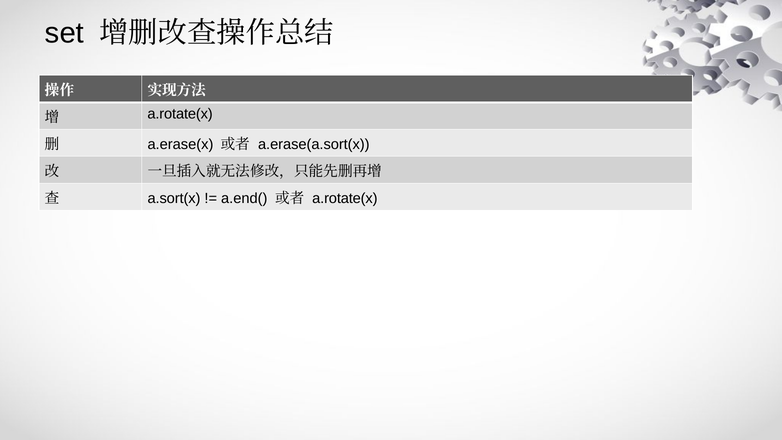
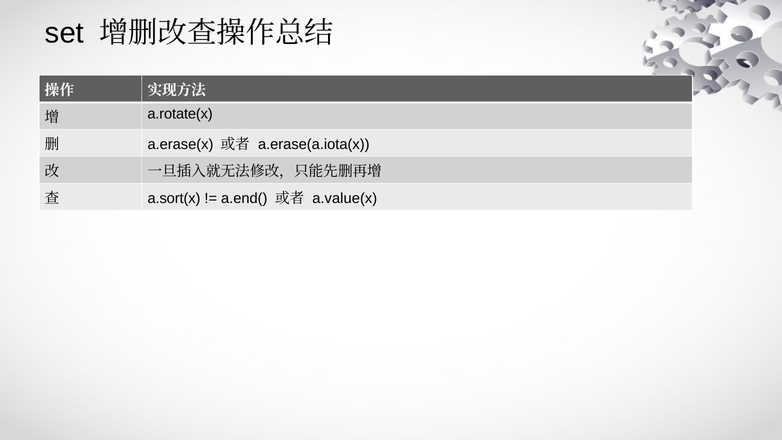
a.erase(a.sort(x: a.erase(a.sort(x -> a.erase(a.iota(x (314, 144)
a.rotate(x: a.rotate(x -> a.value(x (345, 198)
